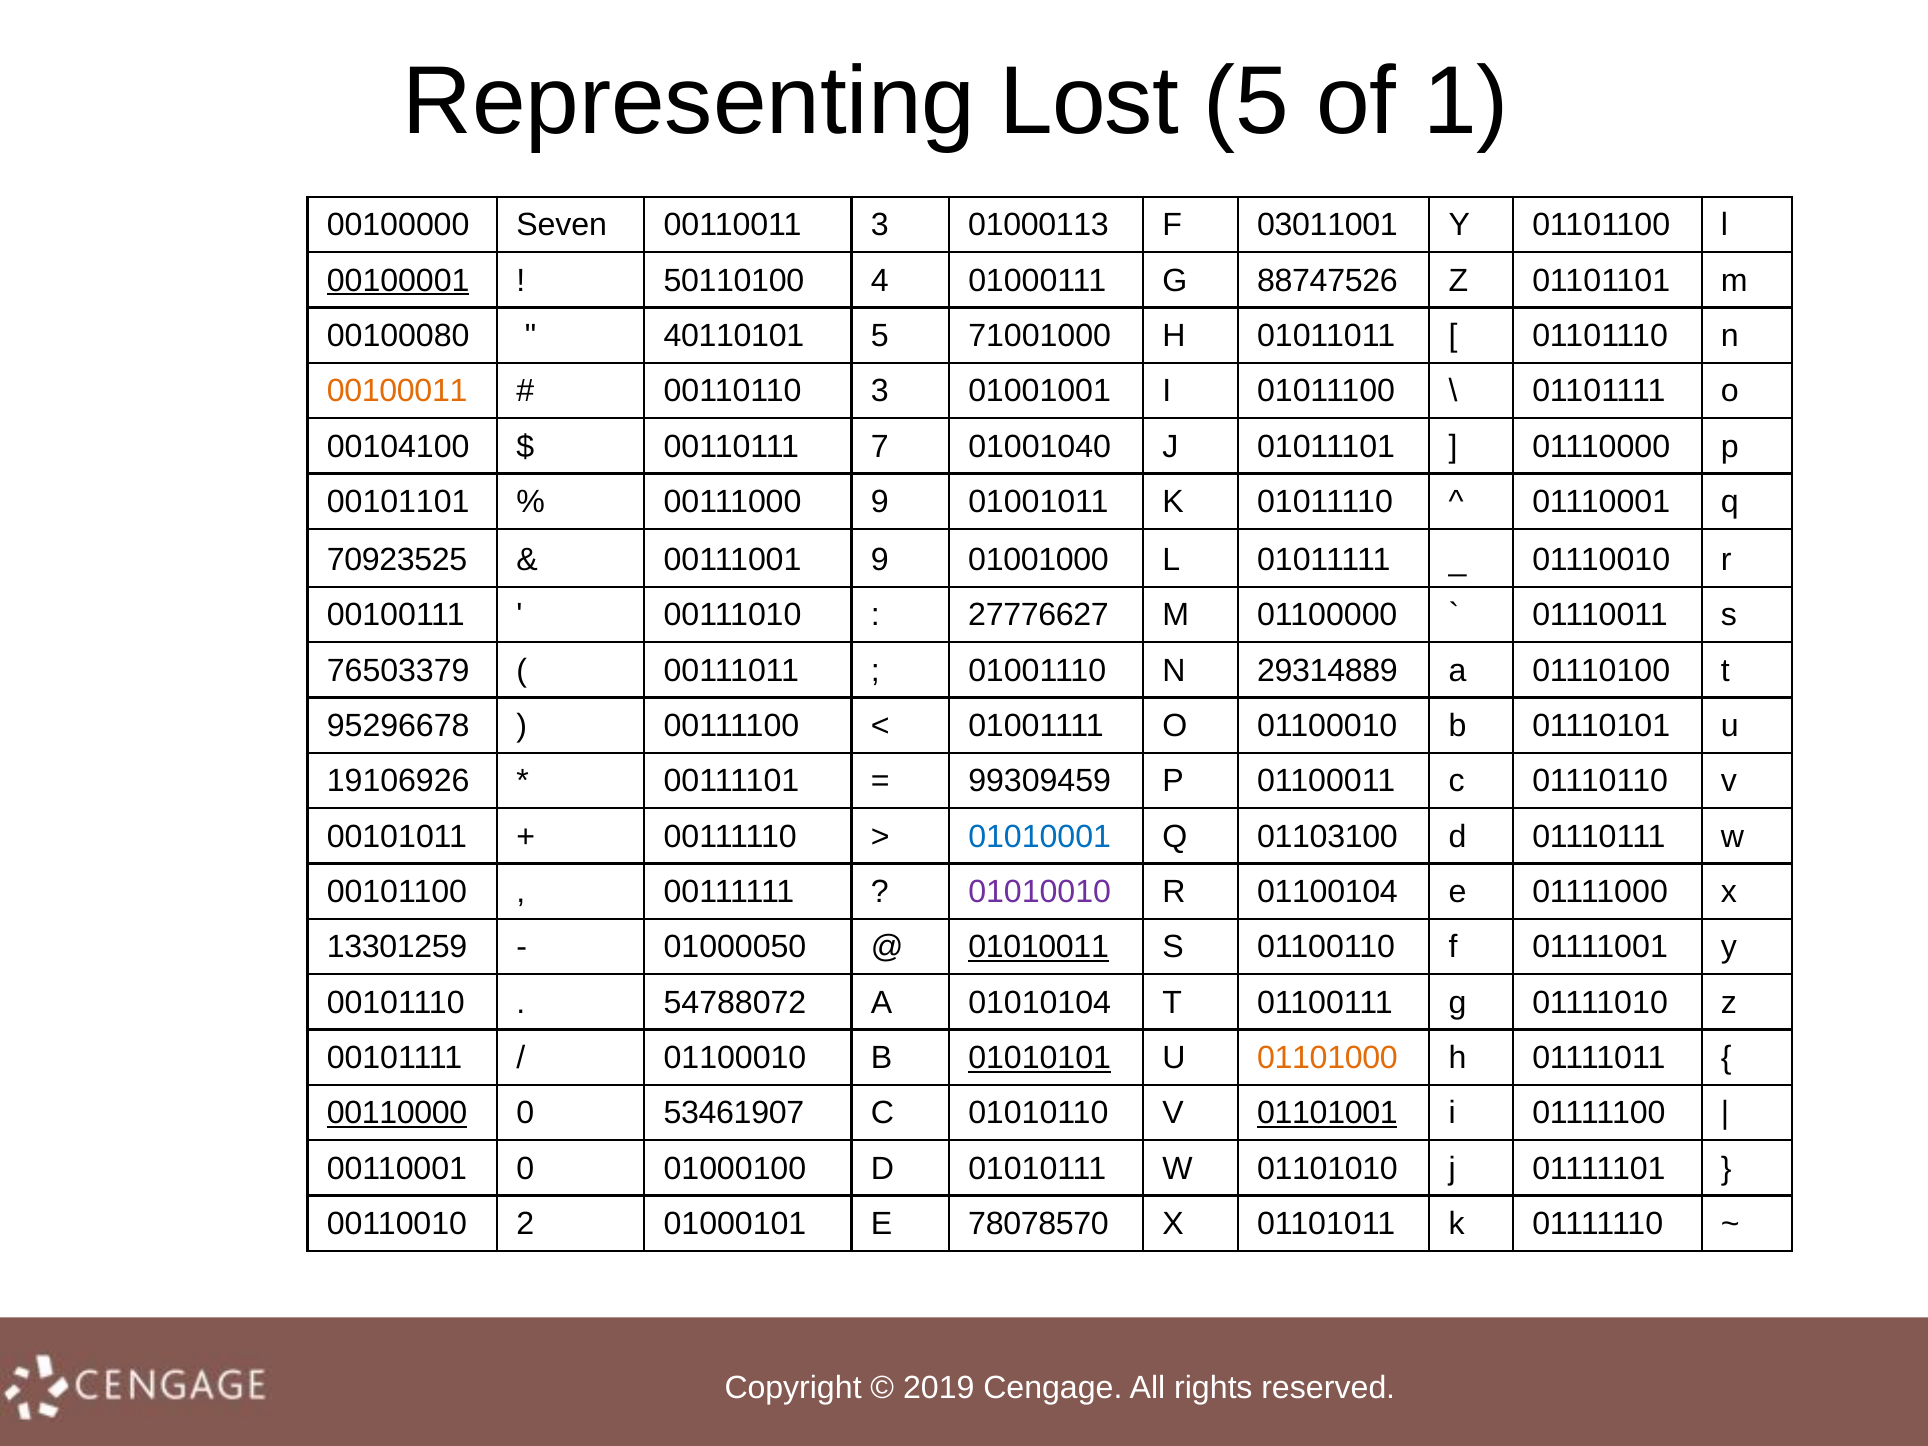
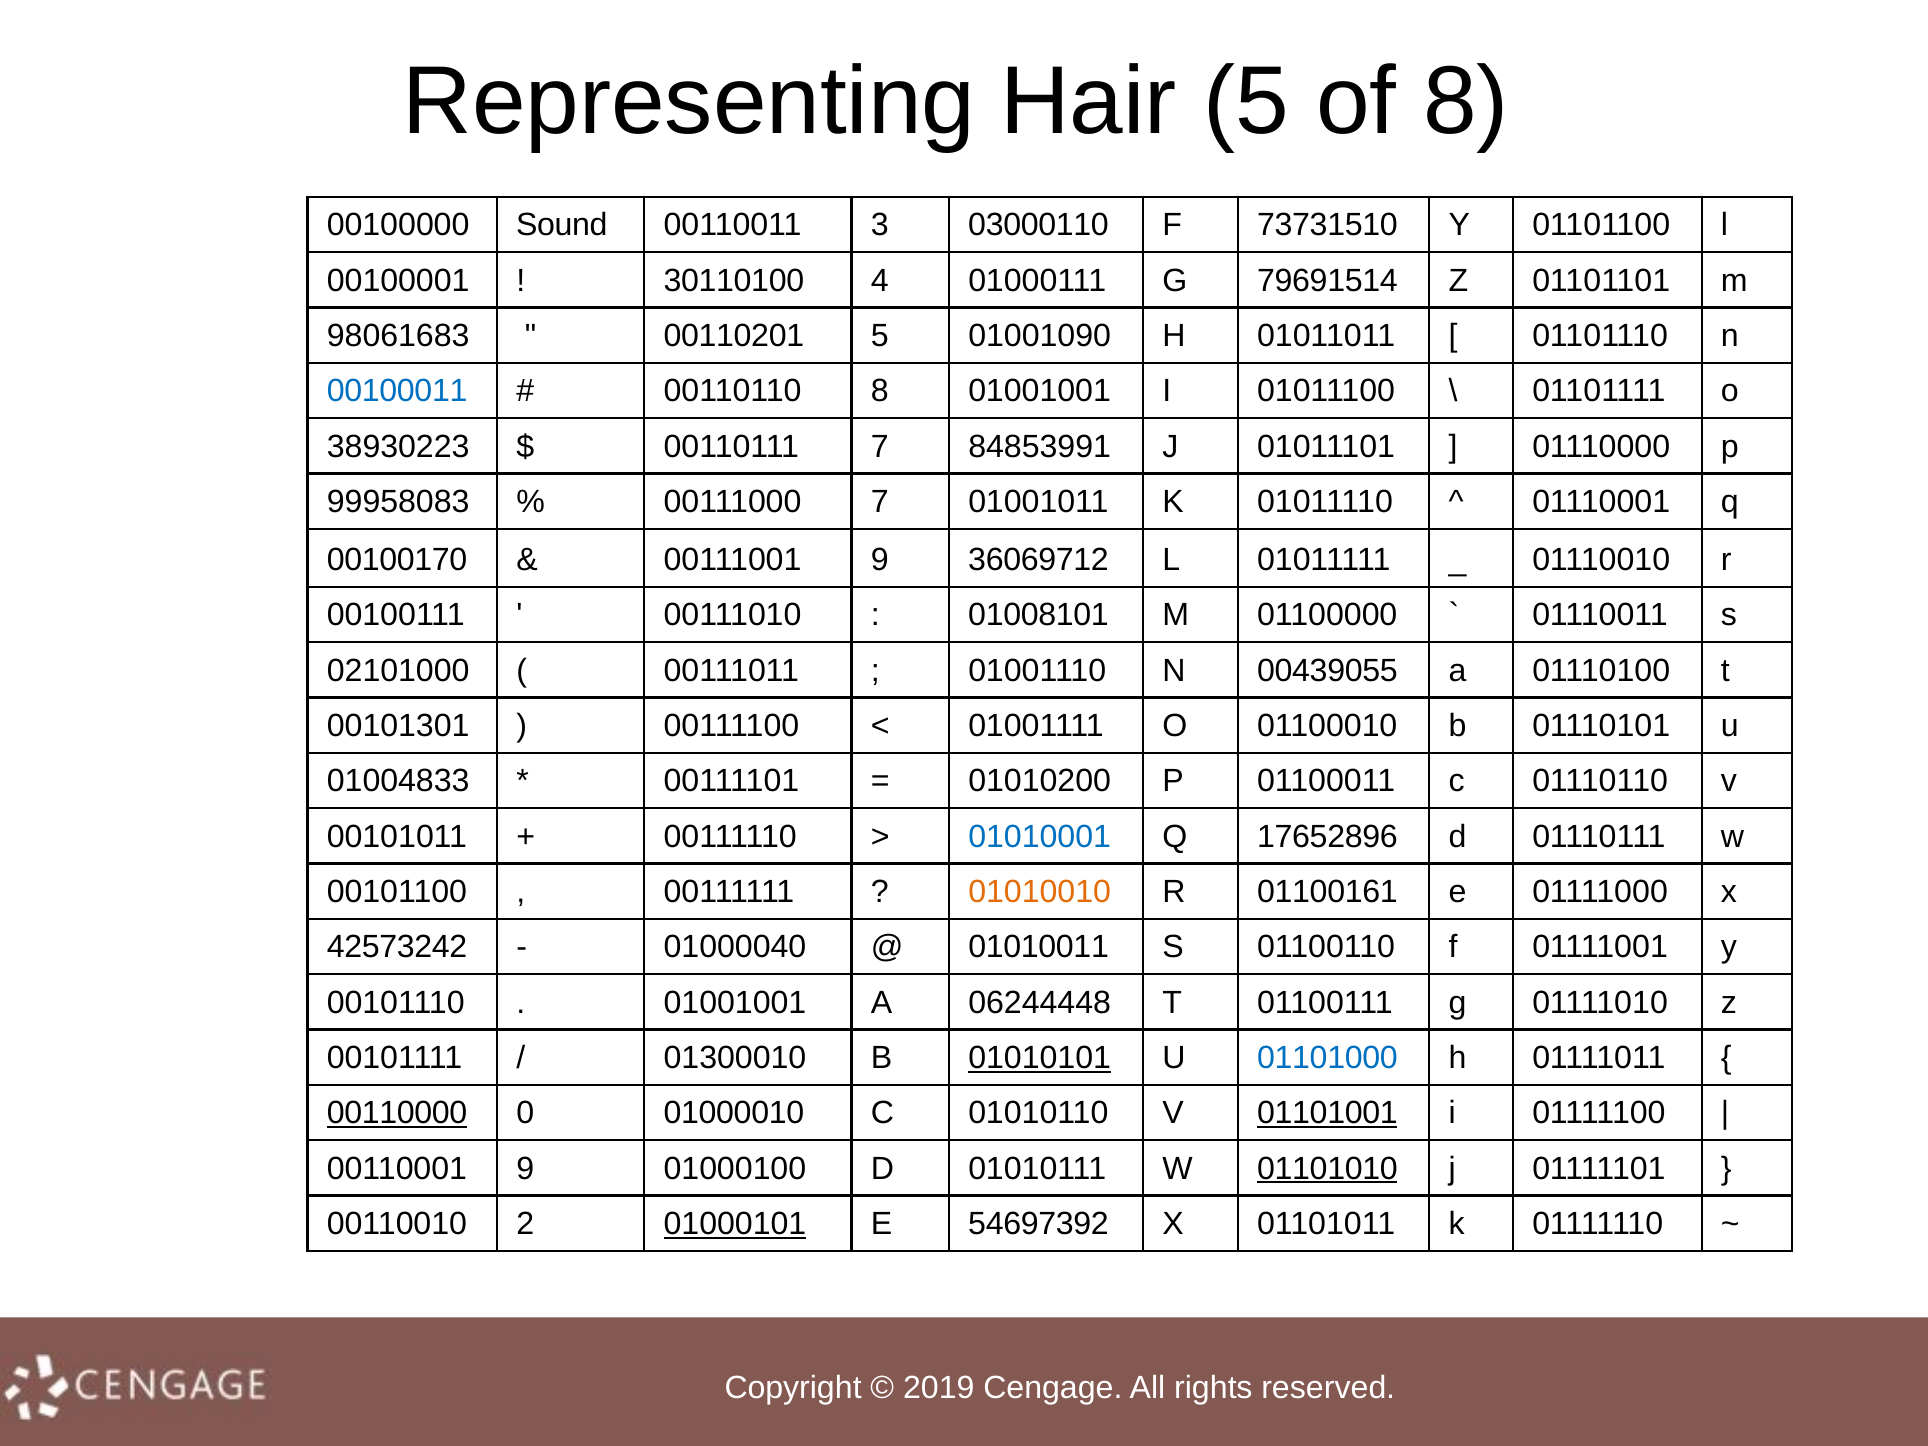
Lost: Lost -> Hair (1089, 102)
of 1: 1 -> 8 (1466, 102)
Seven: Seven -> Sound (562, 225)
01000113: 01000113 -> 03000110 (1039, 225)
03011001: 03011001 -> 73731510 (1327, 225)
00100001 underline: present -> none (398, 280)
50110100: 50110100 -> 30110100 (734, 280)
88747526: 88747526 -> 79691514 (1327, 280)
00100080: 00100080 -> 98061683 (398, 336)
40110101: 40110101 -> 00110201 (734, 336)
71001000: 71001000 -> 01001090 (1040, 336)
00100011 colour: orange -> blue (397, 391)
00110110 3: 3 -> 8 (880, 391)
00104100: 00104100 -> 38930223 (398, 446)
01001040: 01001040 -> 84853991 (1040, 446)
00101101: 00101101 -> 99958083 (398, 502)
00111000 9: 9 -> 7 (880, 502)
70923525: 70923525 -> 00100170 (397, 560)
01001000: 01001000 -> 36069712 (1039, 560)
27776627: 27776627 -> 01008101 (1039, 615)
76503379: 76503379 -> 02101000 (398, 671)
29314889: 29314889 -> 00439055 (1327, 671)
95296678: 95296678 -> 00101301 (398, 726)
19106926: 19106926 -> 01004833 (398, 781)
99309459: 99309459 -> 01010200 (1040, 781)
01103100: 01103100 -> 17652896 (1327, 837)
01010010 colour: purple -> orange (1040, 892)
01100104: 01100104 -> 01100161 (1327, 892)
13301259: 13301259 -> 42573242 (397, 947)
01000050: 01000050 -> 01000040 (735, 947)
01010011 underline: present -> none (1039, 947)
54788072: 54788072 -> 01001001 (735, 1003)
01010104: 01010104 -> 06244448 (1040, 1003)
01100010: 01100010 -> 01300010 (735, 1058)
01101000 colour: orange -> blue (1327, 1058)
53461907: 53461907 -> 01000010 (734, 1113)
00110001 0: 0 -> 9 (525, 1169)
01101010 underline: none -> present (1327, 1169)
01000101 underline: none -> present (735, 1224)
78078570: 78078570 -> 54697392 (1039, 1224)
